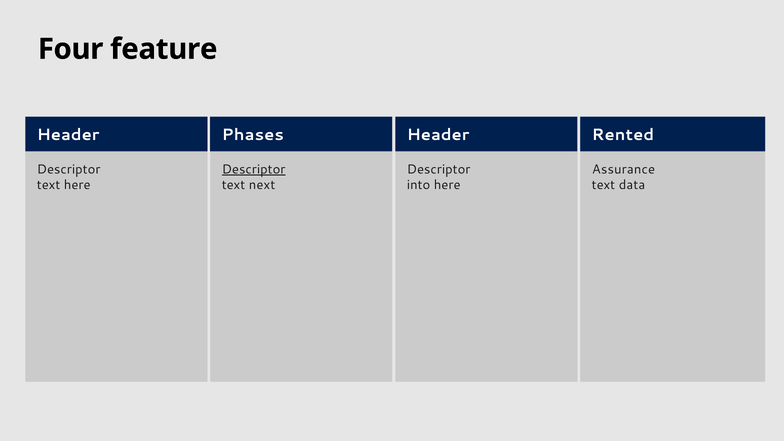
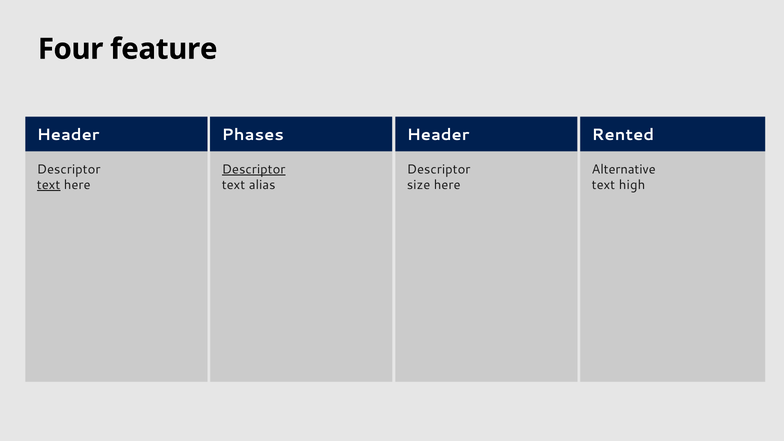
Assurance: Assurance -> Alternative (624, 169)
text underline: none -> present (49, 185)
next: next -> alias (262, 185)
into: into -> size (419, 185)
data: data -> high (632, 185)
